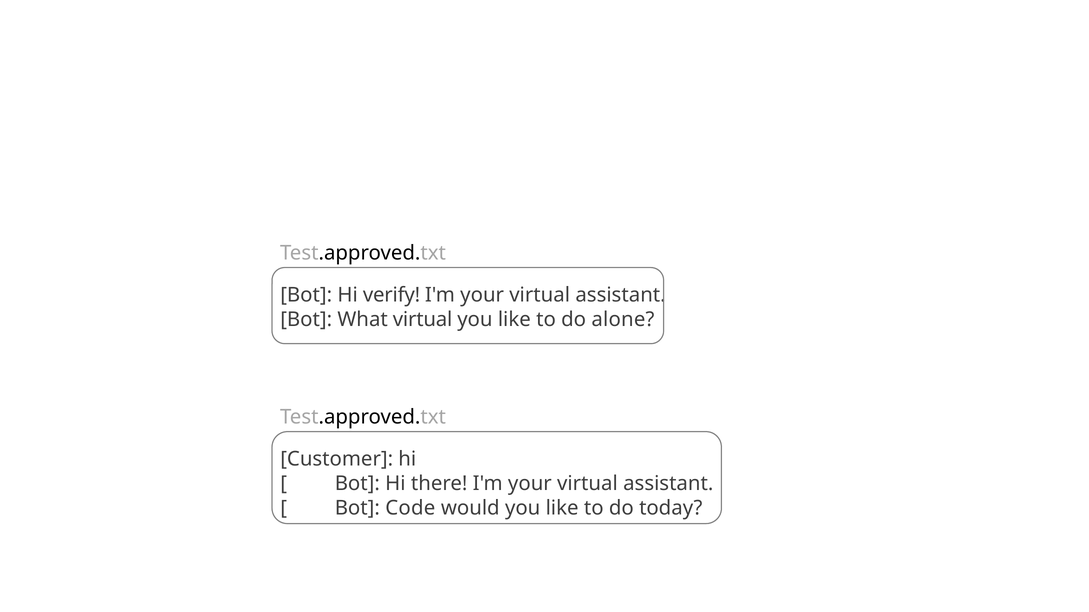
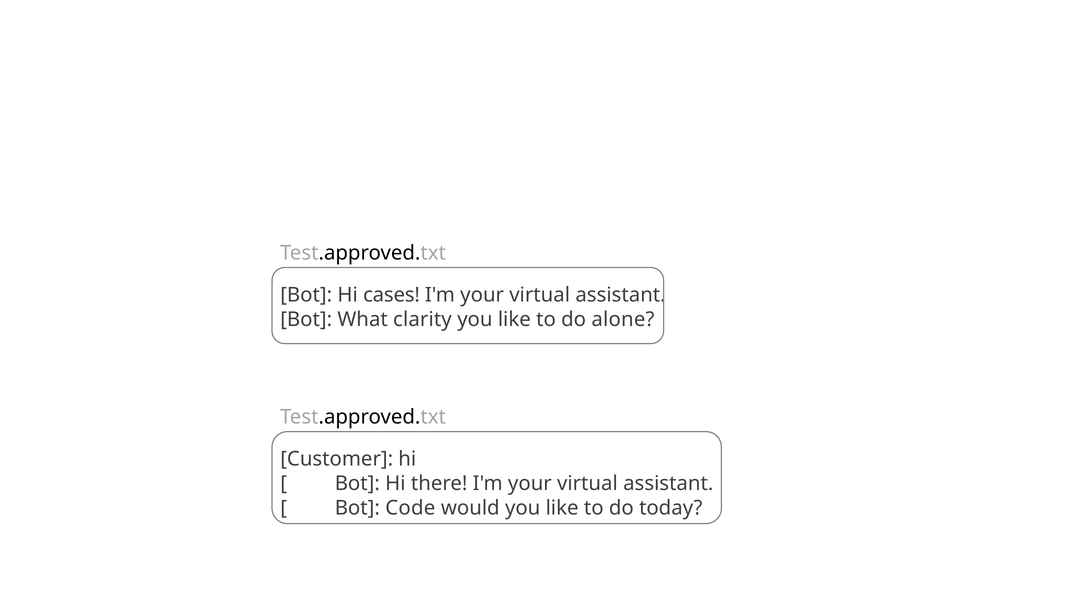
verify: verify -> cases (392, 295)
What virtual: virtual -> clarity (422, 320)
